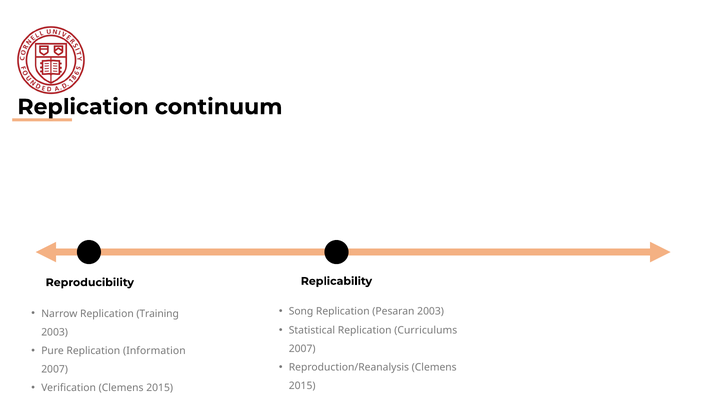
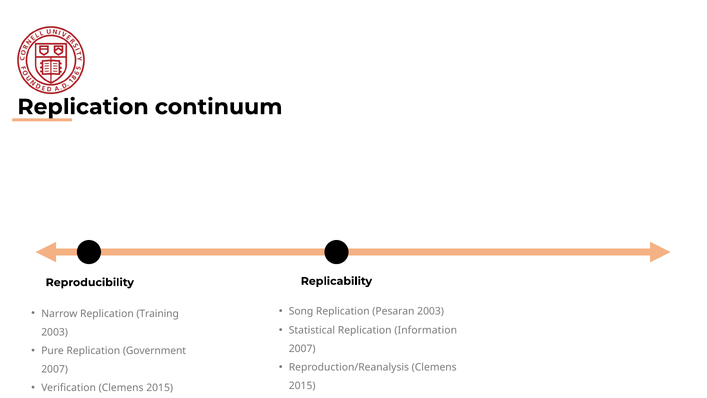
Curriculums: Curriculums -> Information (426, 330)
Information: Information -> Government (154, 351)
